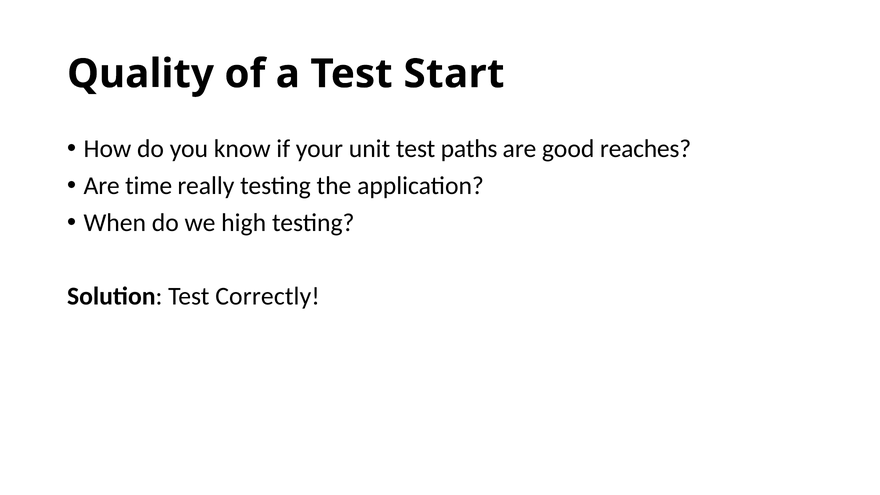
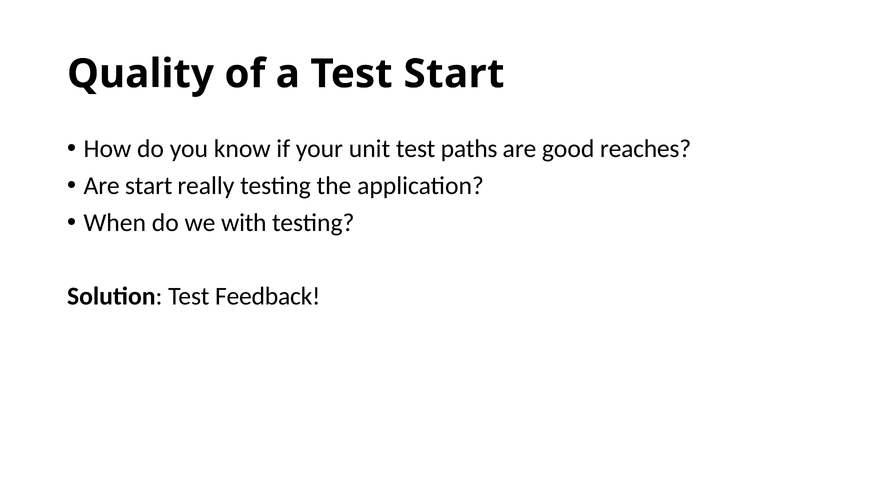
Are time: time -> start (149, 186)
high: high -> with (244, 223)
Correctly: Correctly -> Feedback (268, 296)
